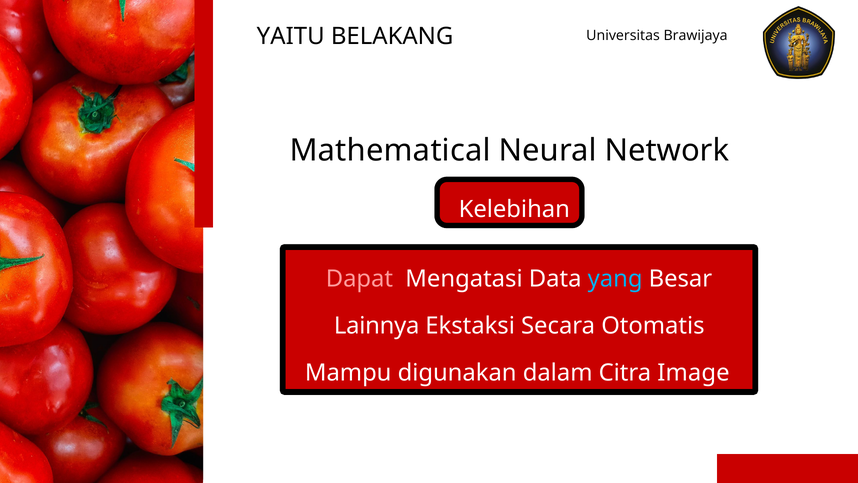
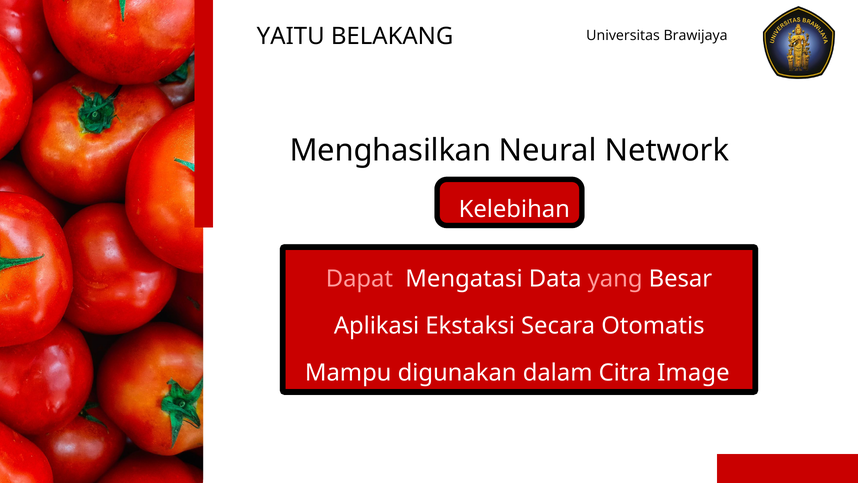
Mathematical: Mathematical -> Menghasilkan (390, 150)
yang colour: light blue -> pink (615, 278)
Lainnya: Lainnya -> Aplikasi (377, 326)
